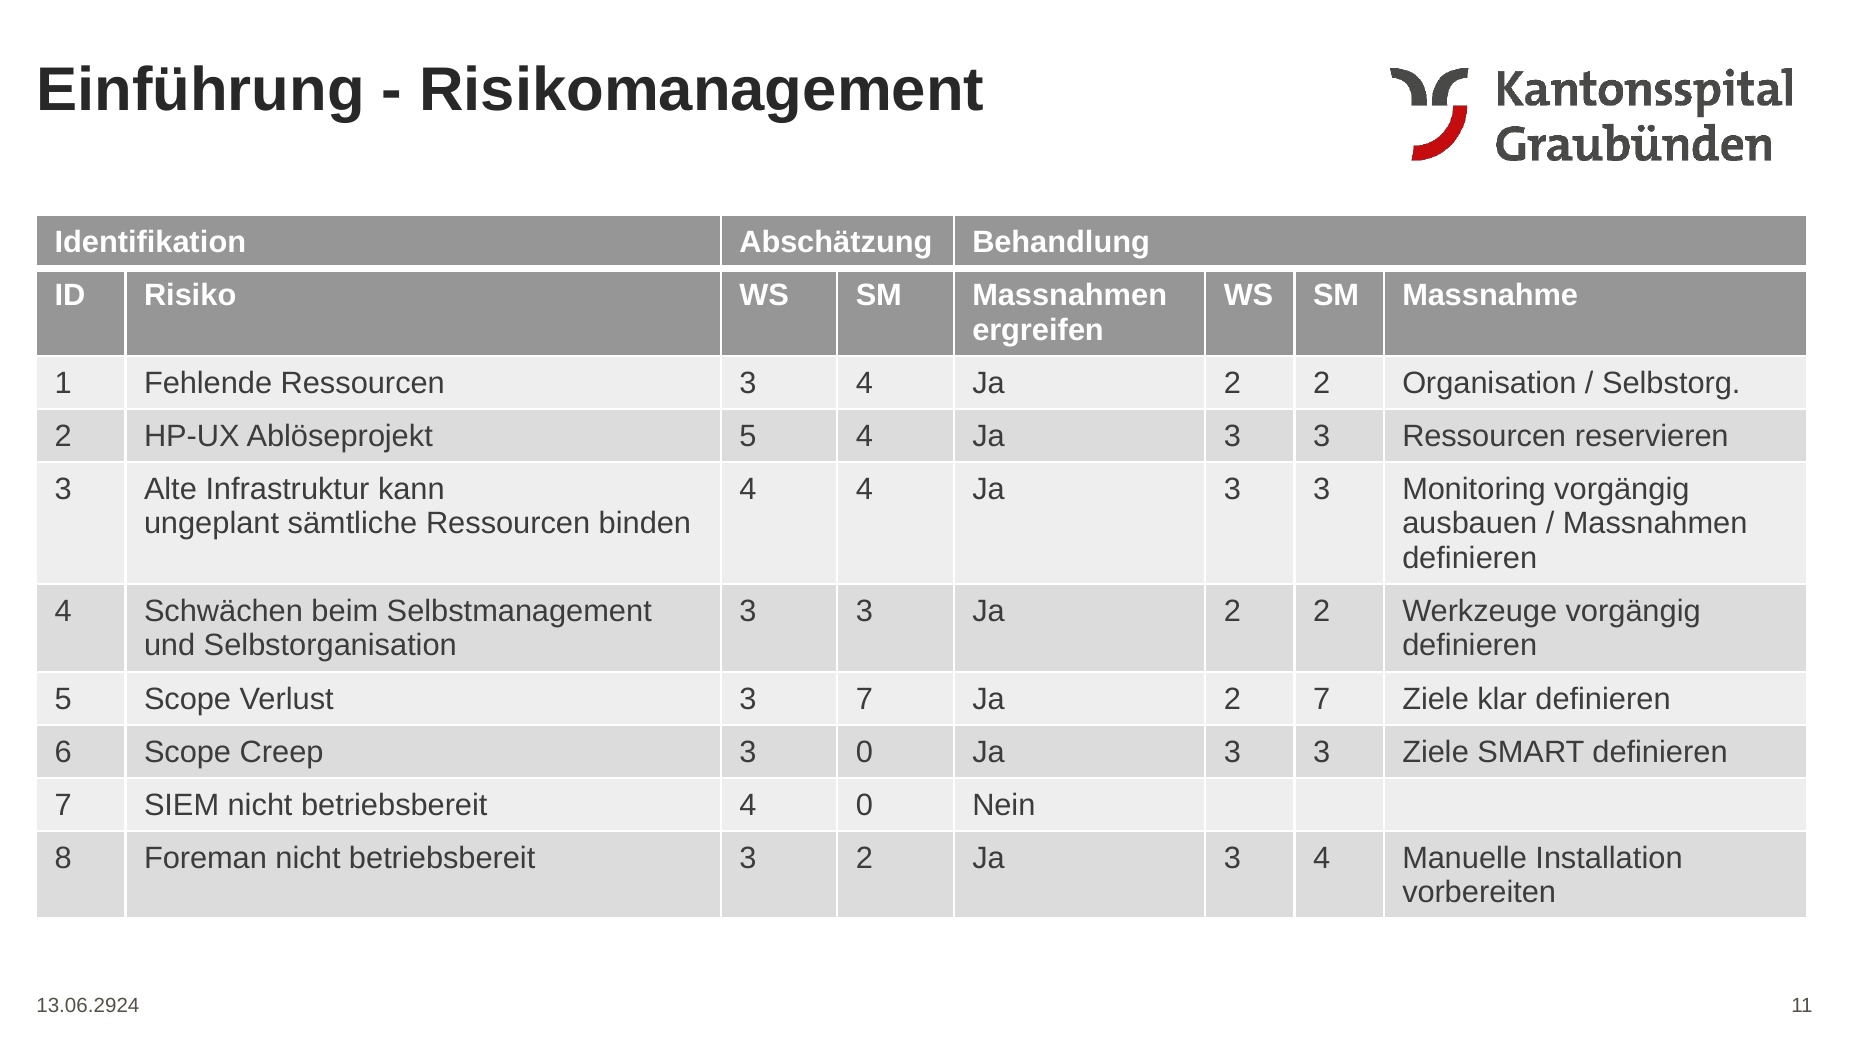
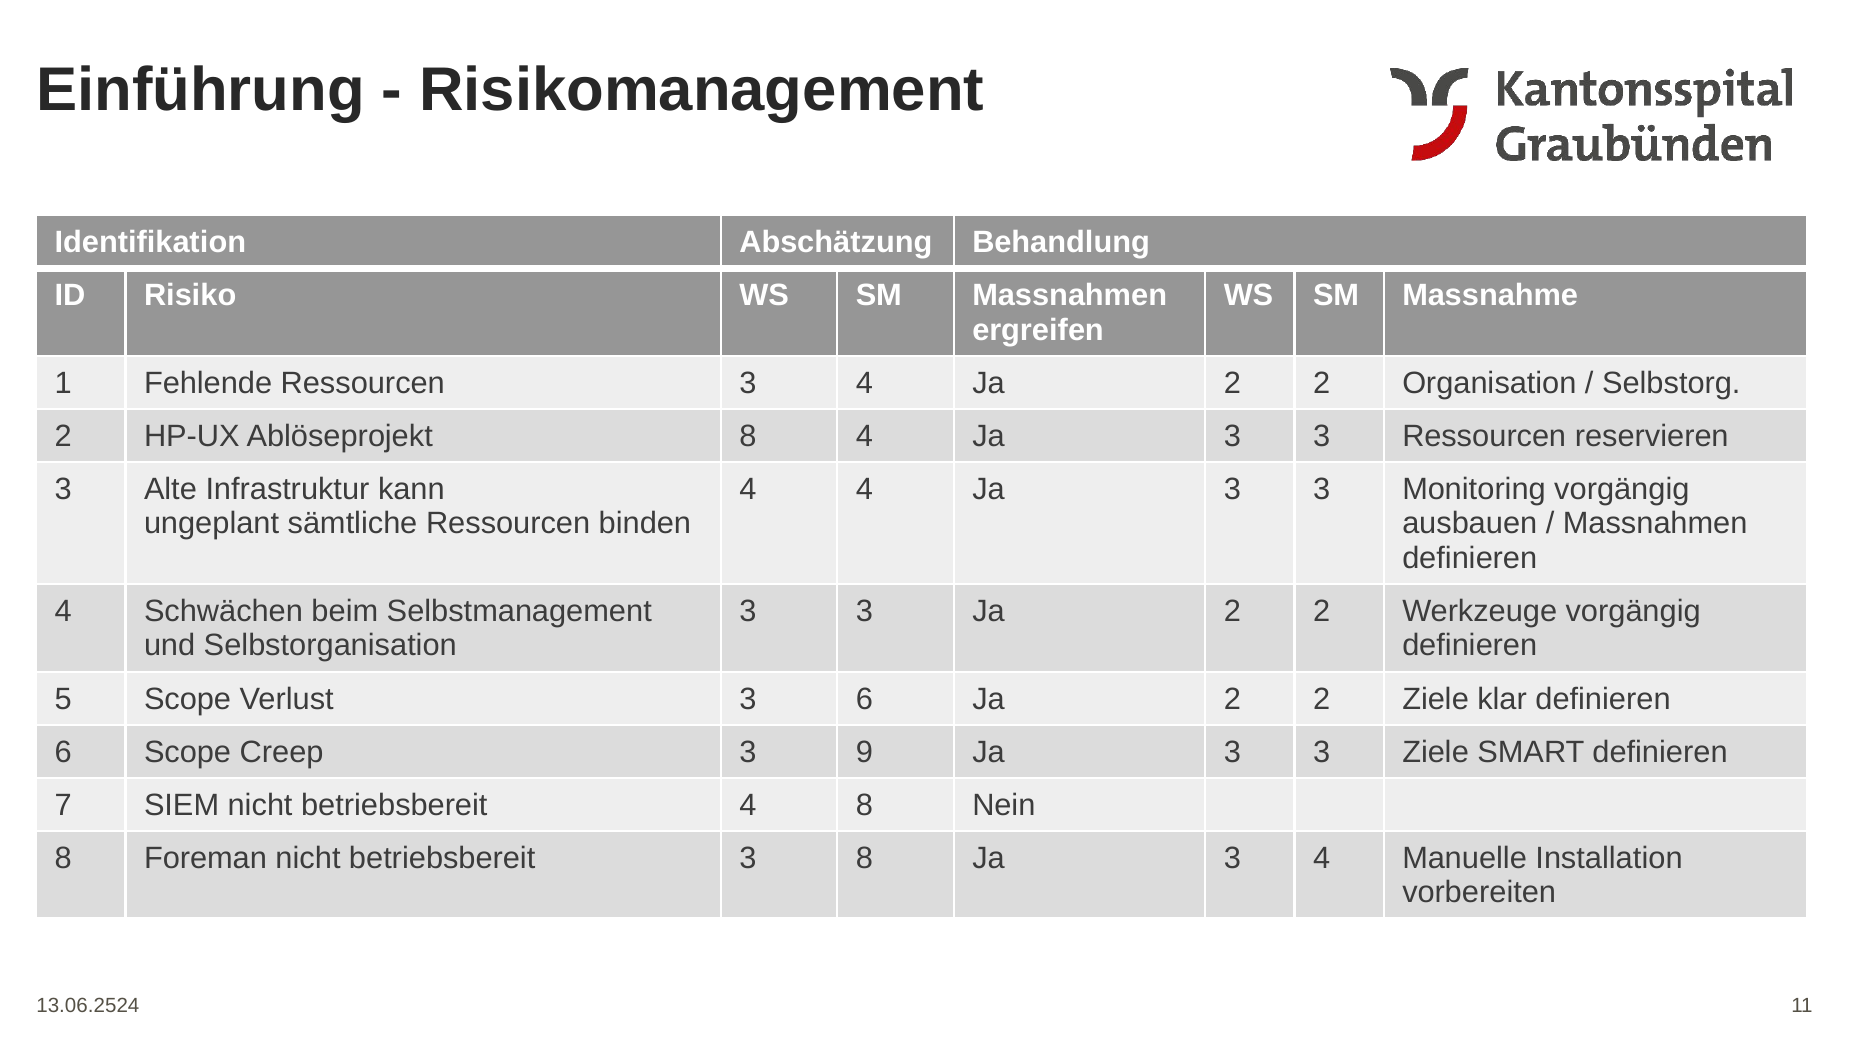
Ablöseprojekt 5: 5 -> 8 (748, 436)
3 7: 7 -> 6 (864, 699)
7: 7 -> 2 (1322, 699)
3 0: 0 -> 9 (864, 752)
4 0: 0 -> 8 (864, 805)
3 2: 2 -> 8 (864, 858)
13.06.2924: 13.06.2924 -> 13.06.2524 (88, 1006)
